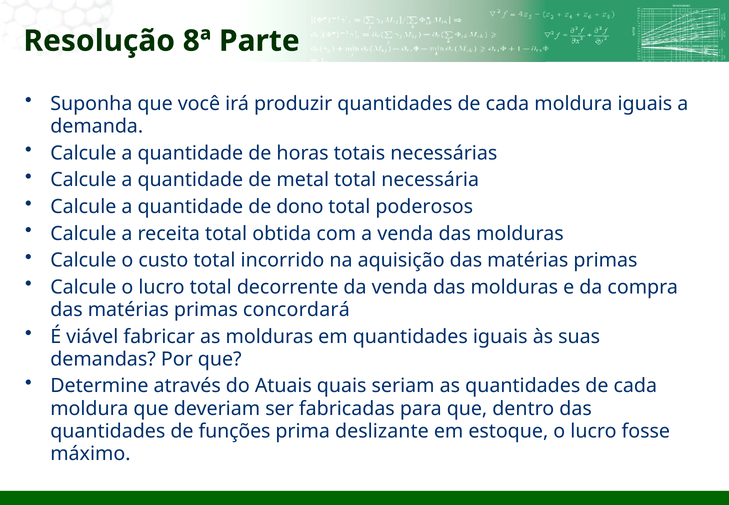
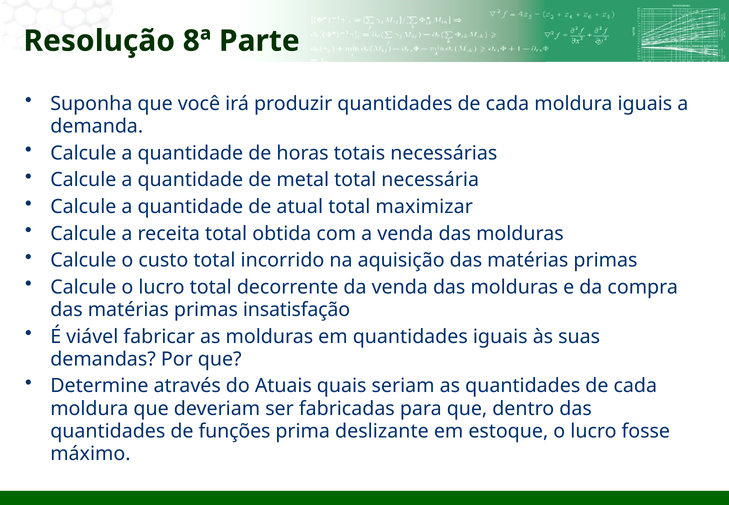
dono: dono -> atual (300, 207)
poderosos: poderosos -> maximizar (424, 207)
concordará: concordará -> insatisfação (297, 310)
